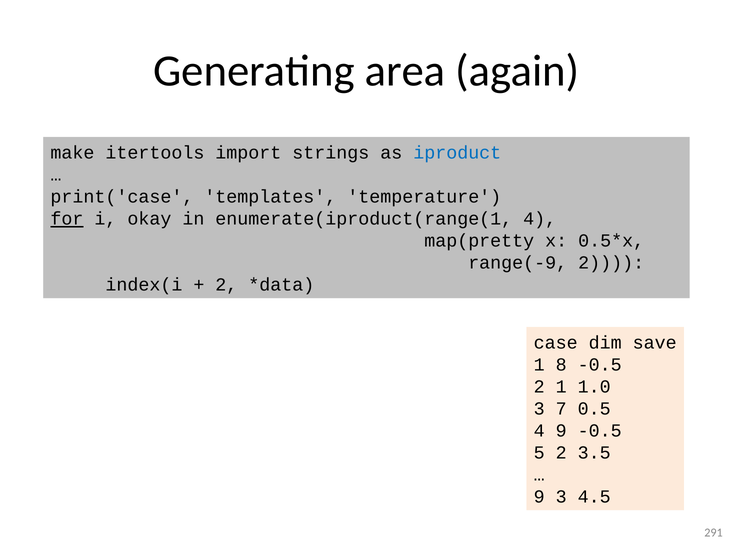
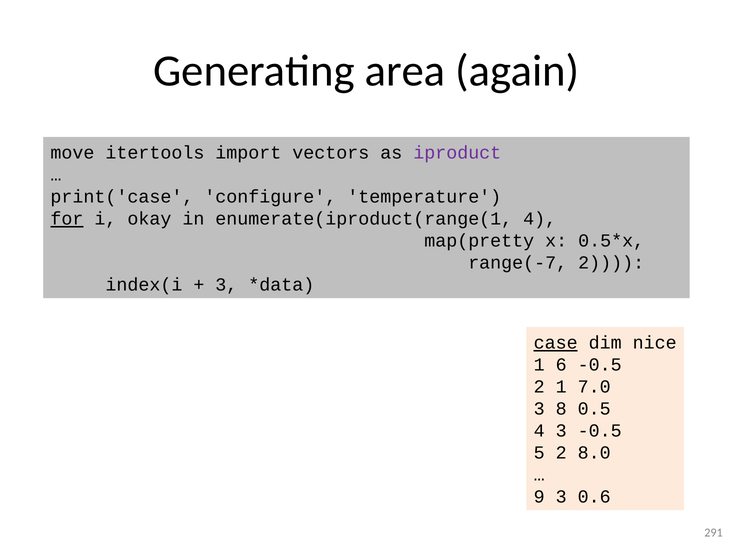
make: make -> move (72, 153)
strings: strings -> vectors (331, 153)
iproduct colour: blue -> purple (457, 153)
templates: templates -> configure (270, 197)
range(-9: range(-9 -> range(-7 (518, 263)
2: 2 -> 3 (226, 285)
case underline: none -> present (556, 343)
save: save -> nice (655, 343)
8: 8 -> 6 (561, 365)
1.0: 1.0 -> 7.0 (594, 387)
7: 7 -> 8 (561, 409)
4 9: 9 -> 3 (561, 431)
3.5: 3.5 -> 8.0 (594, 453)
4.5: 4.5 -> 0.6 (594, 497)
